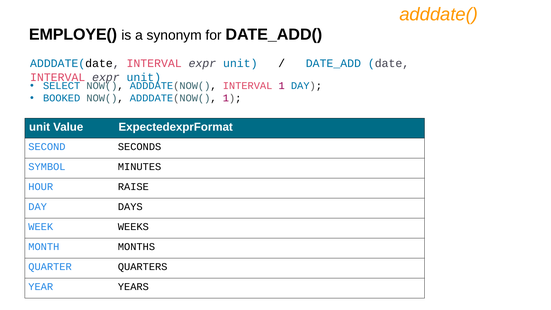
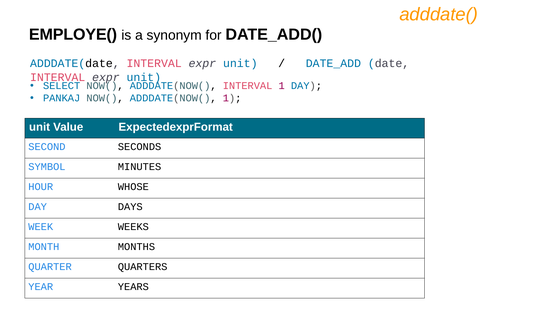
BOOKED: BOOKED -> PANKAJ (62, 98)
RAISE: RAISE -> WHOSE (133, 187)
